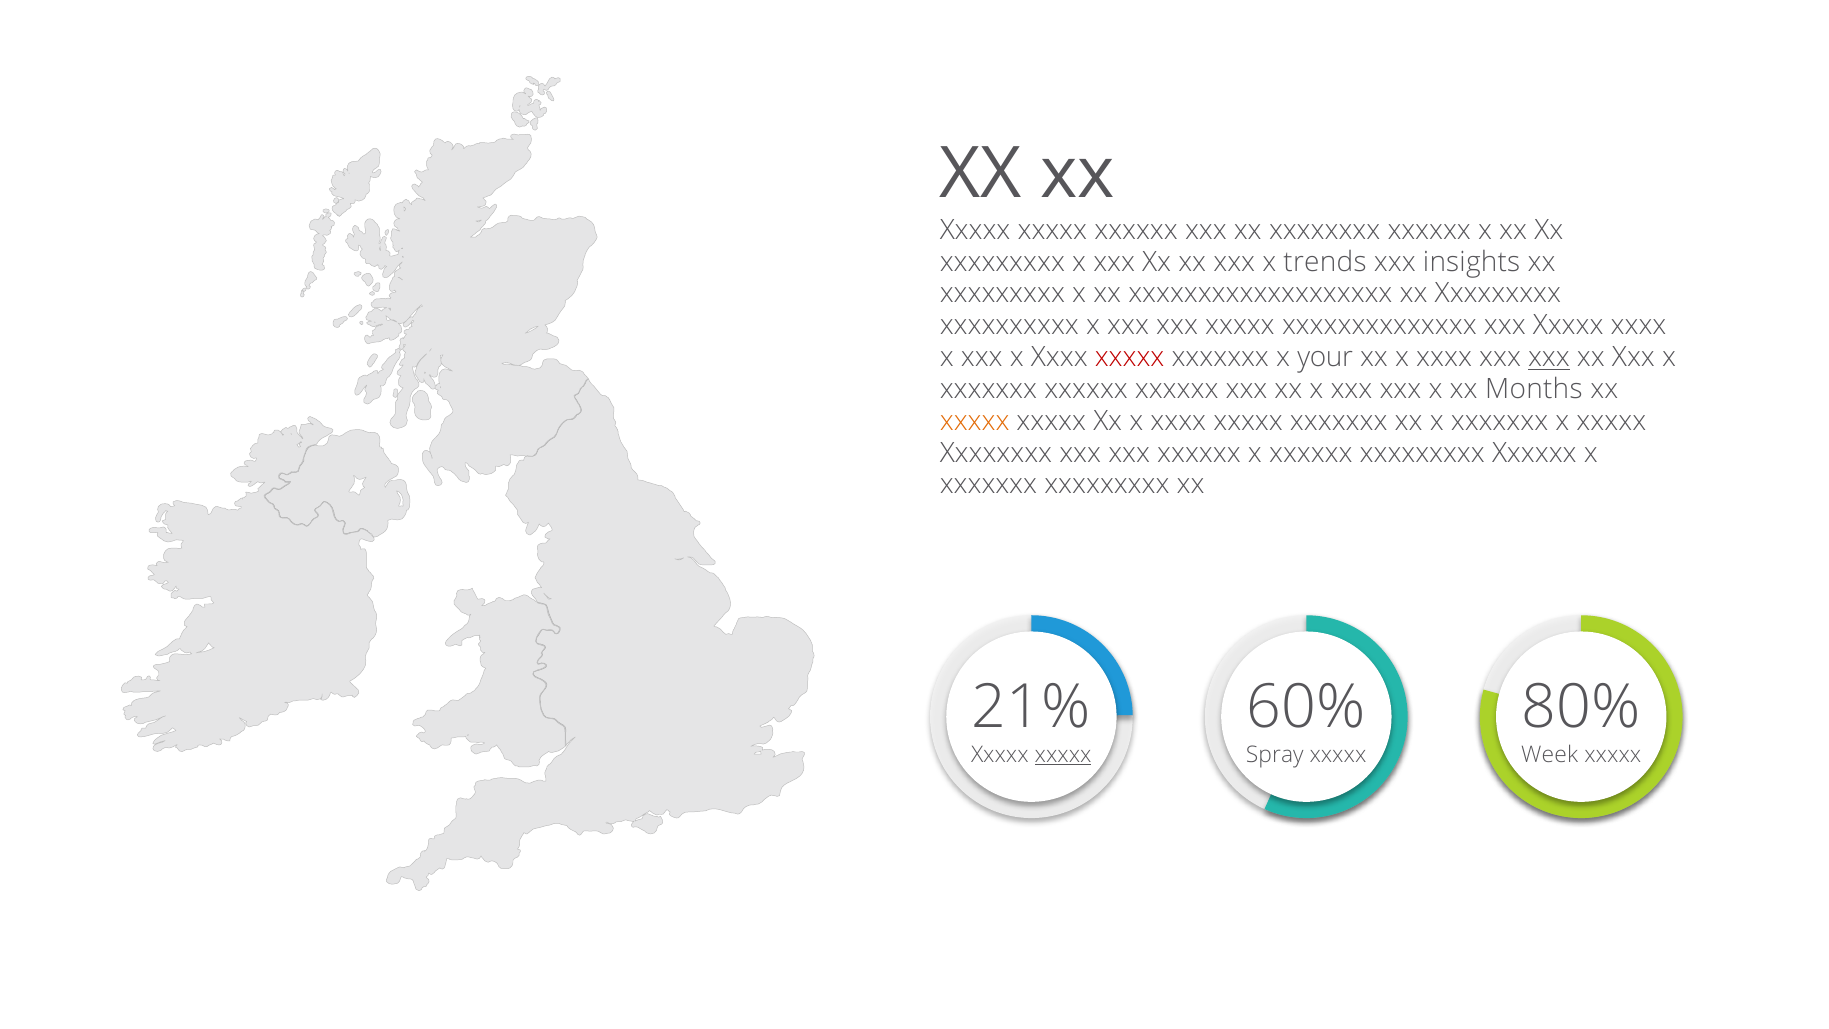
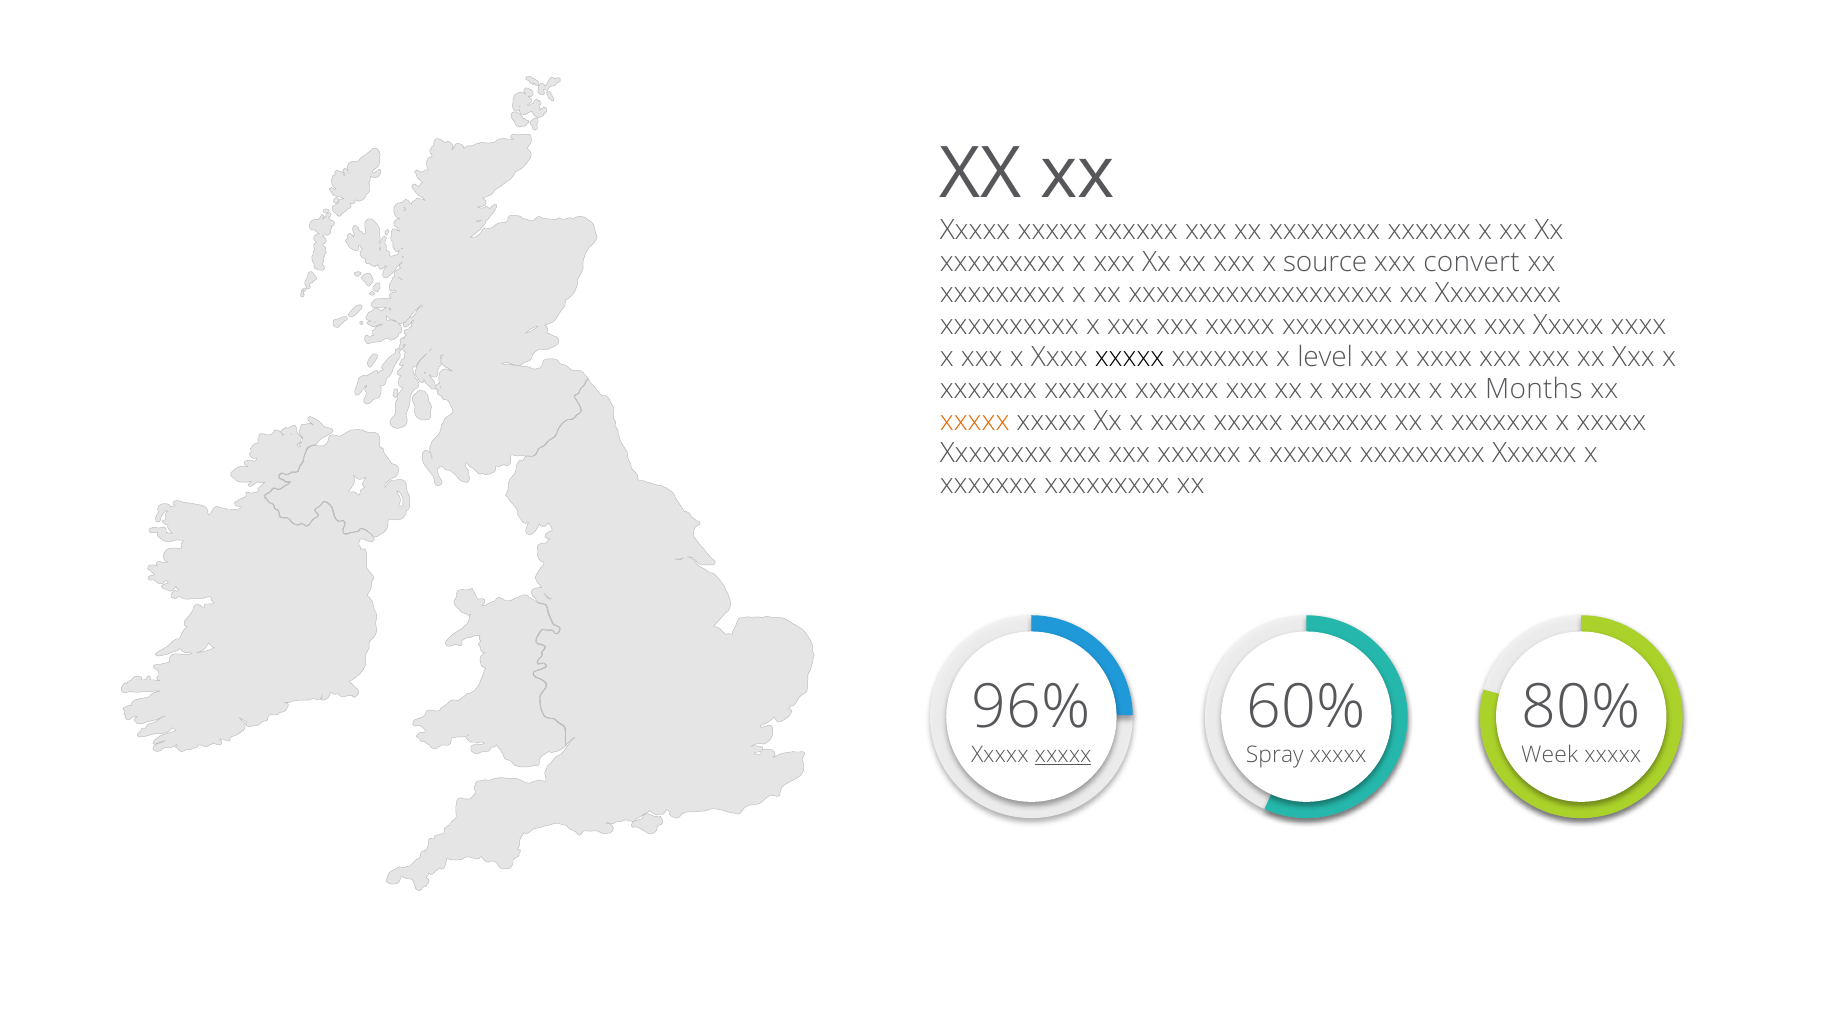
trends: trends -> source (1325, 262)
insights: insights -> convert (1472, 262)
xxxxx colour: red -> black (1130, 357)
your: your -> level (1325, 357)
xxx underline: present -> none (1549, 357)
21%: 21% -> 96% (1031, 707)
